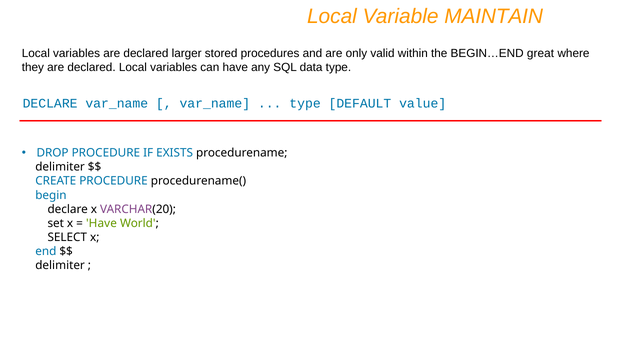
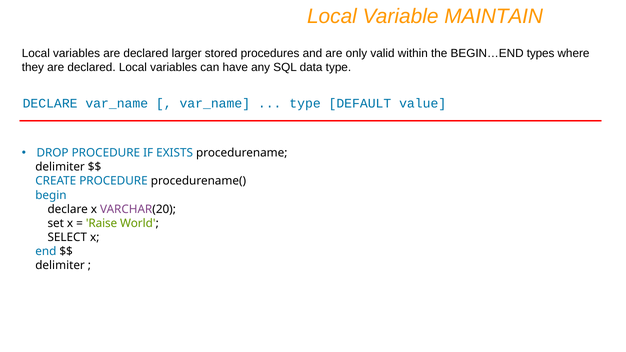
great: great -> types (541, 53)
Have: Have -> Raise (102, 223)
